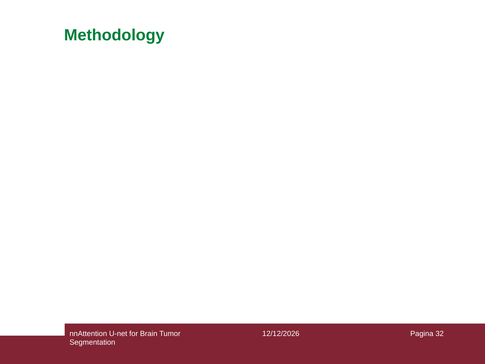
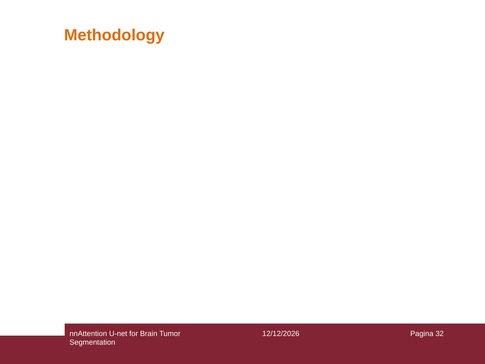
Methodology colour: green -> orange (114, 35)
